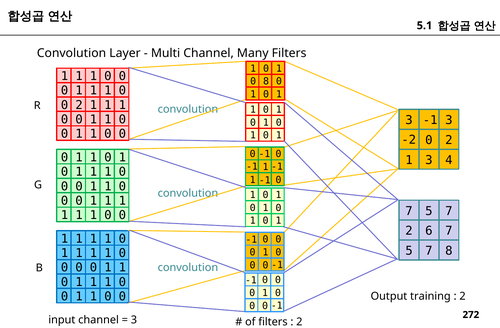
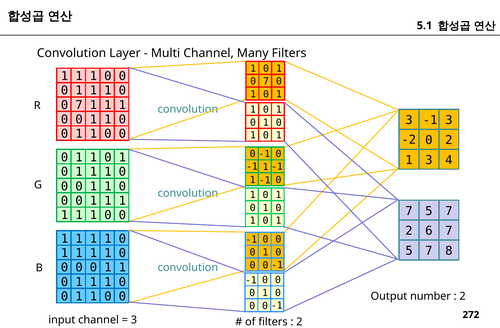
8: 8 -> 7 (266, 81)
2: 2 -> 7 (79, 105)
training: training -> number (430, 297)
